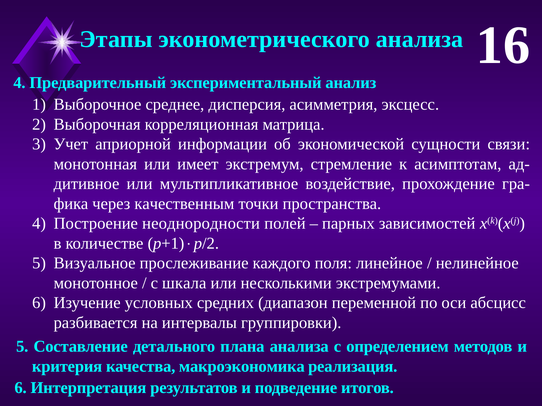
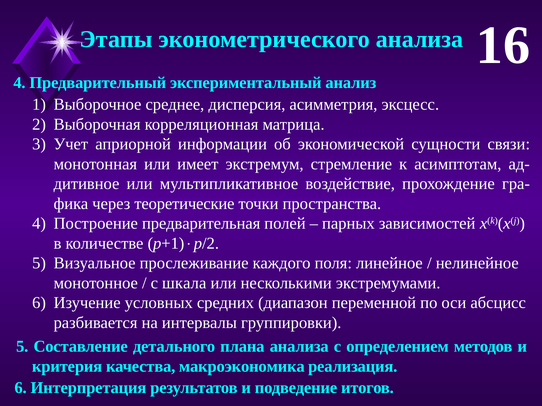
качественным: качественным -> теоретические (184, 204)
неоднородности: неоднородности -> предварительная (201, 224)
